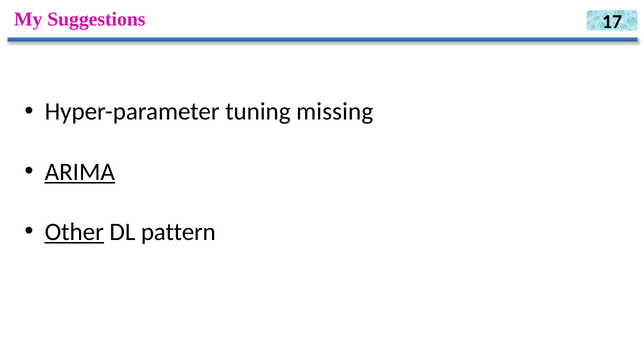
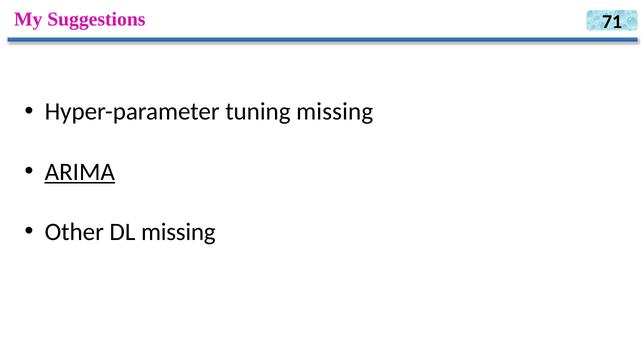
17: 17 -> 71 (612, 22)
Other underline: present -> none (74, 232)
DL pattern: pattern -> missing (178, 232)
